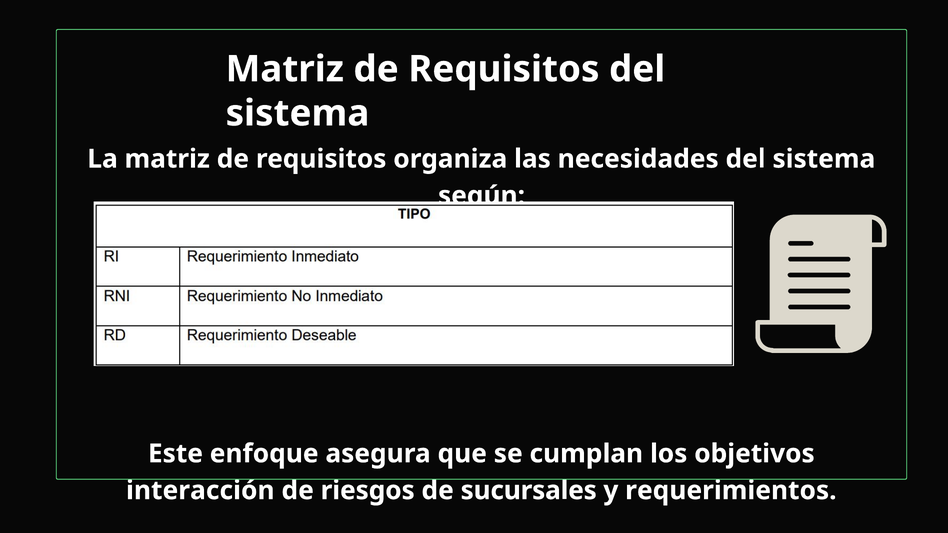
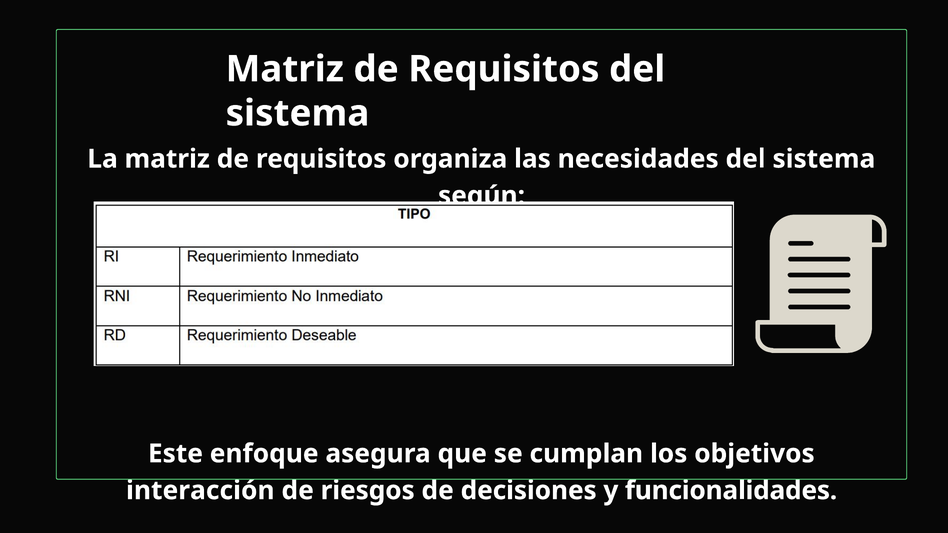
sucursales: sucursales -> decisiones (529, 491)
requerimientos: requerimientos -> funcionalidades (731, 491)
